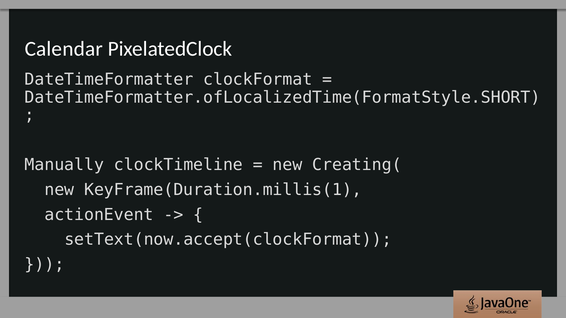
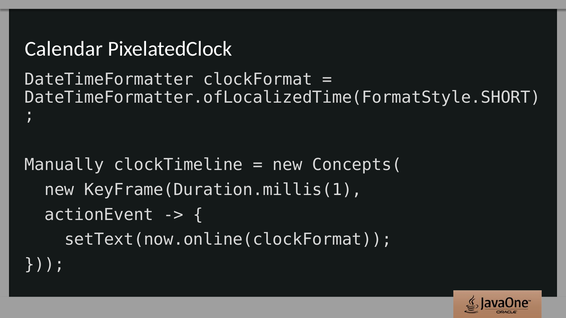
Creating(: Creating( -> Concepts( (357, 165)
setText(now.accept(clockFormat: setText(now.accept(clockFormat -> setText(now.online(clockFormat (228, 240)
